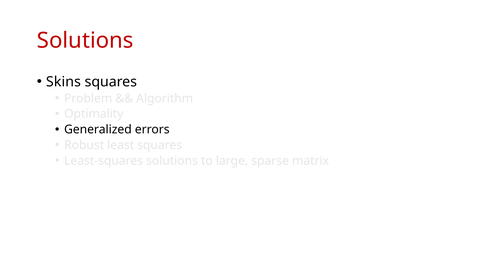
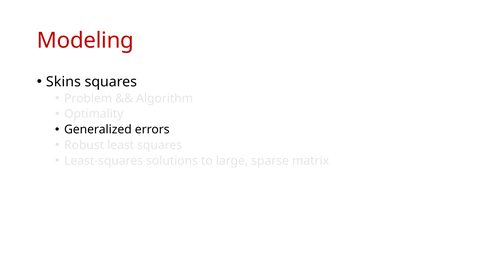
Solutions: Solutions -> Modeling (85, 41)
